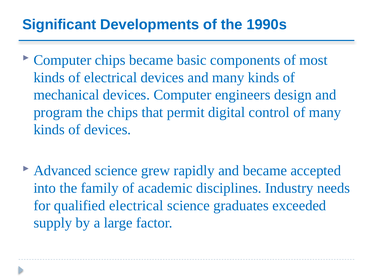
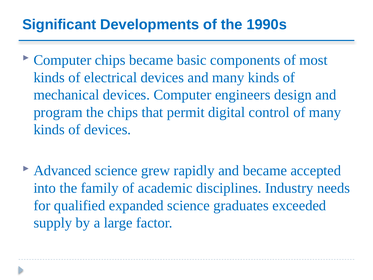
qualified electrical: electrical -> expanded (136, 205)
